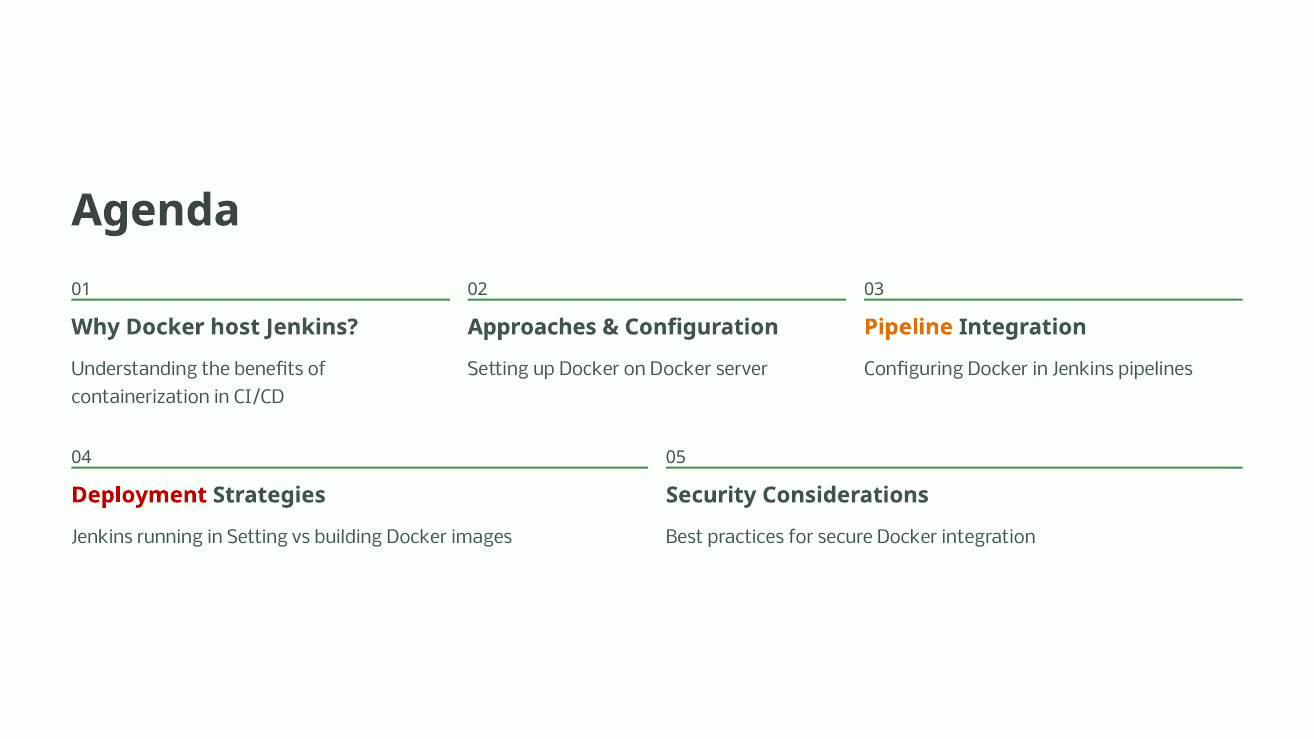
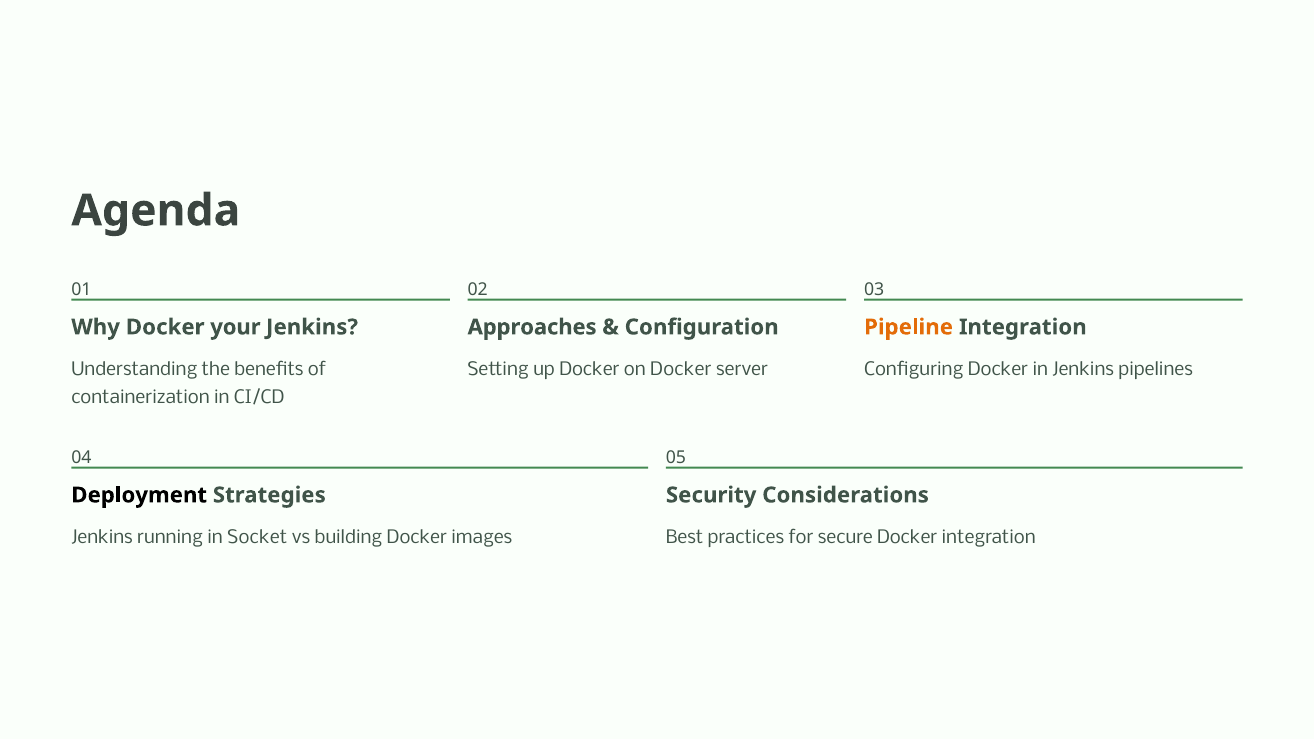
host: host -> your (235, 327)
Deployment colour: red -> black (139, 495)
in Setting: Setting -> Socket (257, 537)
